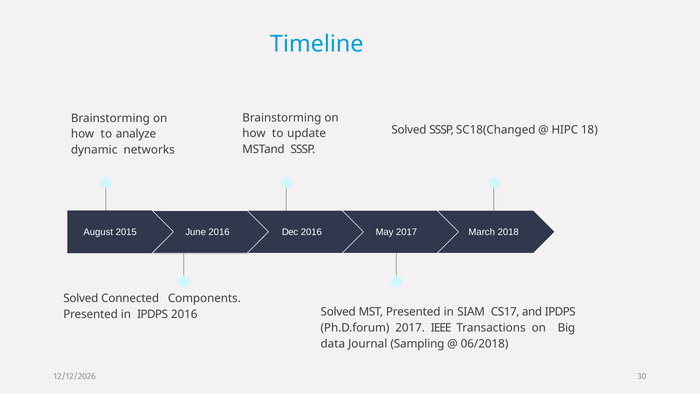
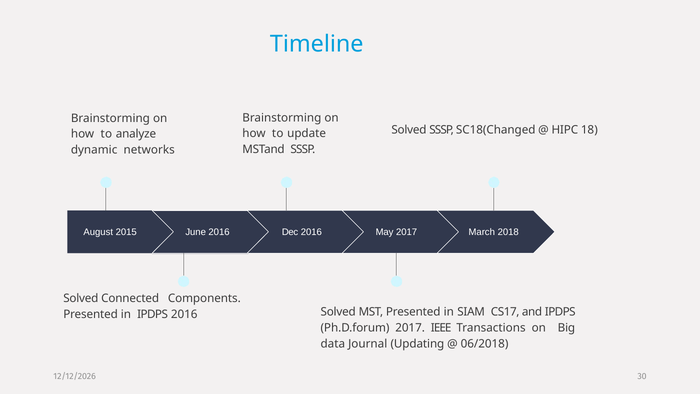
Sampling: Sampling -> Updating (417, 344)
